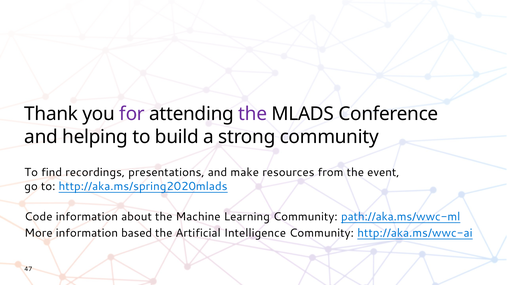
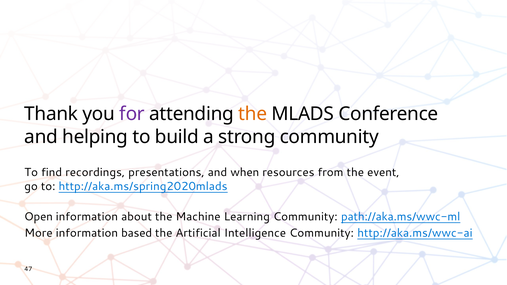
the colour: purple -> orange (253, 114)
make: make -> when (245, 173)
Code: Code -> Open (38, 217)
